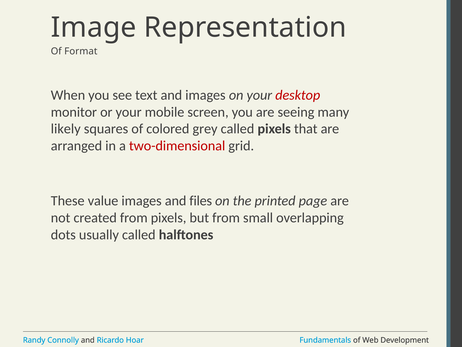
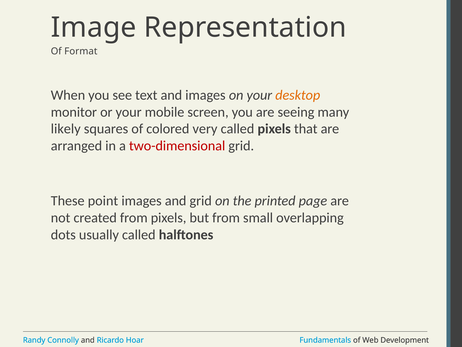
desktop colour: red -> orange (298, 95)
grey: grey -> very (205, 129)
value: value -> point (103, 201)
and files: files -> grid (201, 201)
